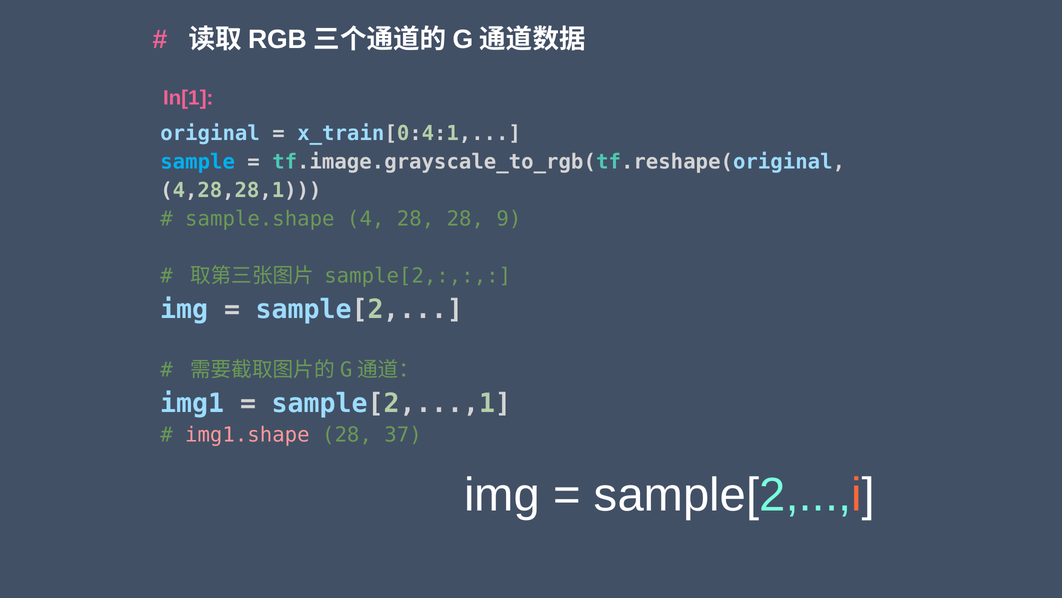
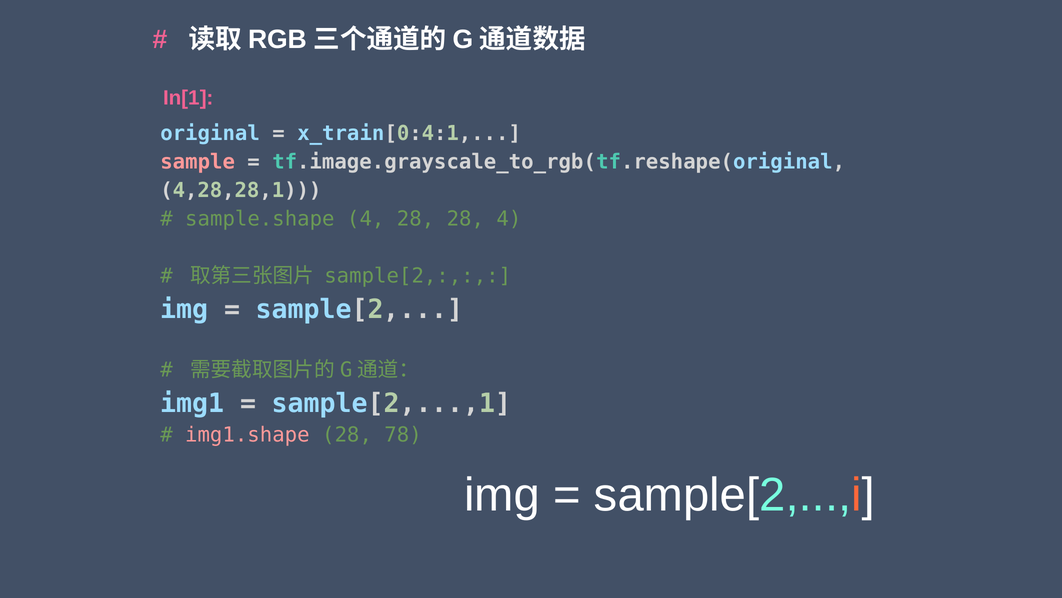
sample colour: light blue -> pink (198, 162)
28 9: 9 -> 4 (509, 219)
37: 37 -> 78 (403, 435)
